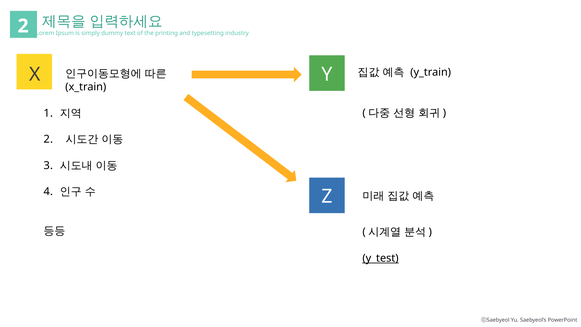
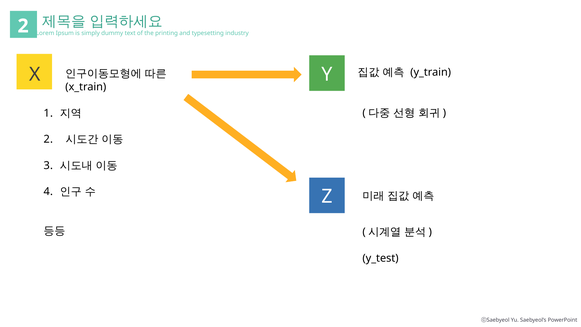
y_test underline: present -> none (380, 258)
